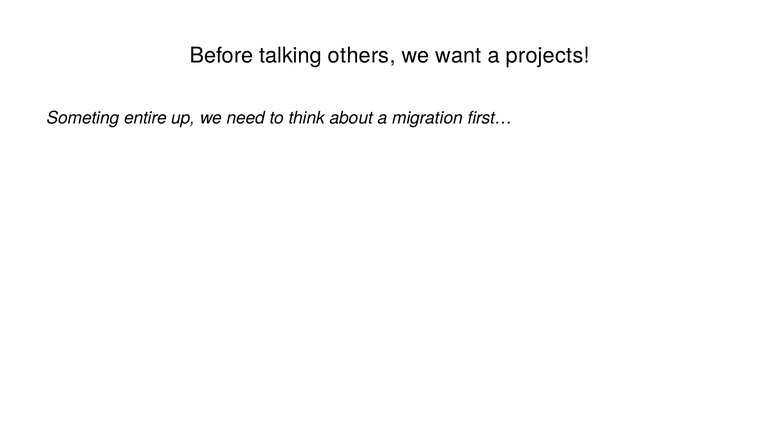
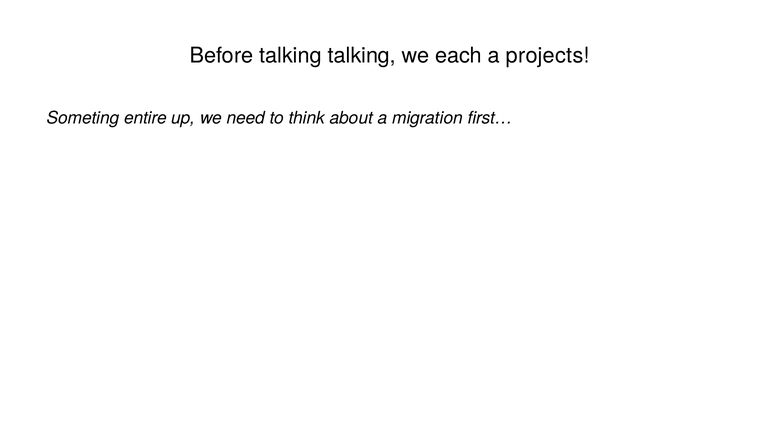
talking others: others -> talking (362, 56)
want: want -> each (459, 56)
